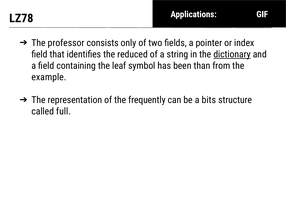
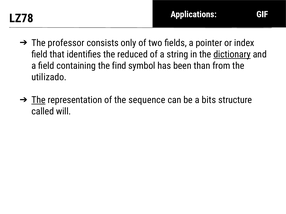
leaf: leaf -> find (119, 66)
example: example -> utilizado (49, 77)
The underline: none -> present (38, 100)
frequently: frequently -> sequence (147, 100)
full: full -> will (64, 112)
